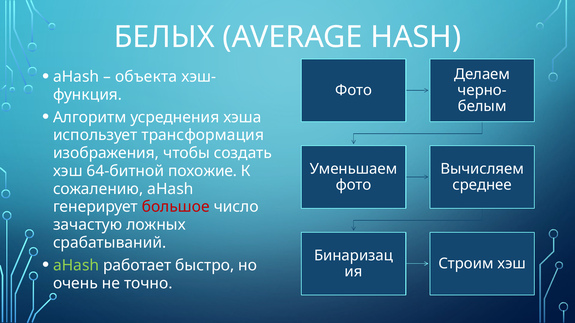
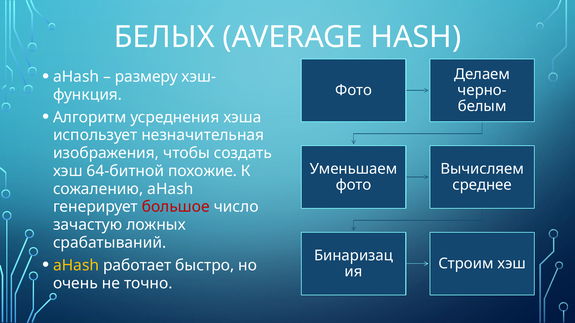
объекта: объекта -> размеру (146, 77)
трансформация: трансформация -> незначительная (203, 135)
aHash colour: light green -> yellow (76, 266)
